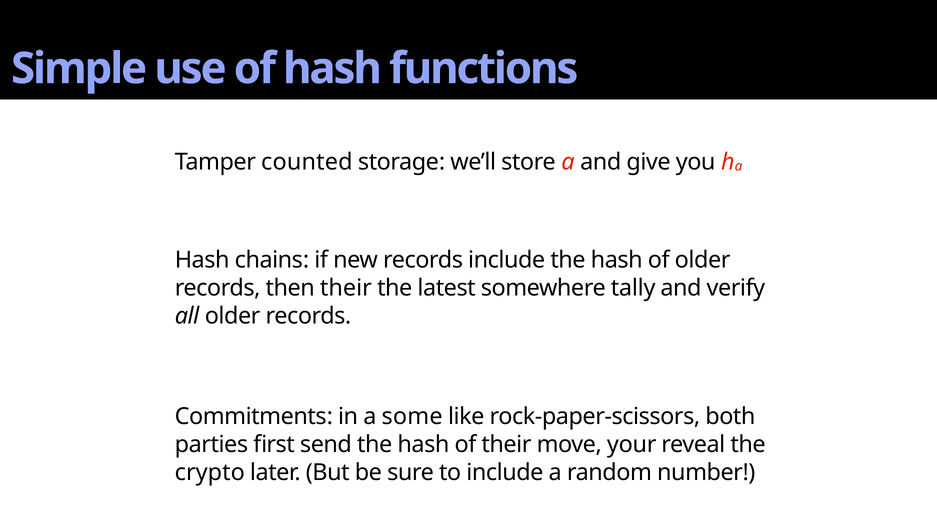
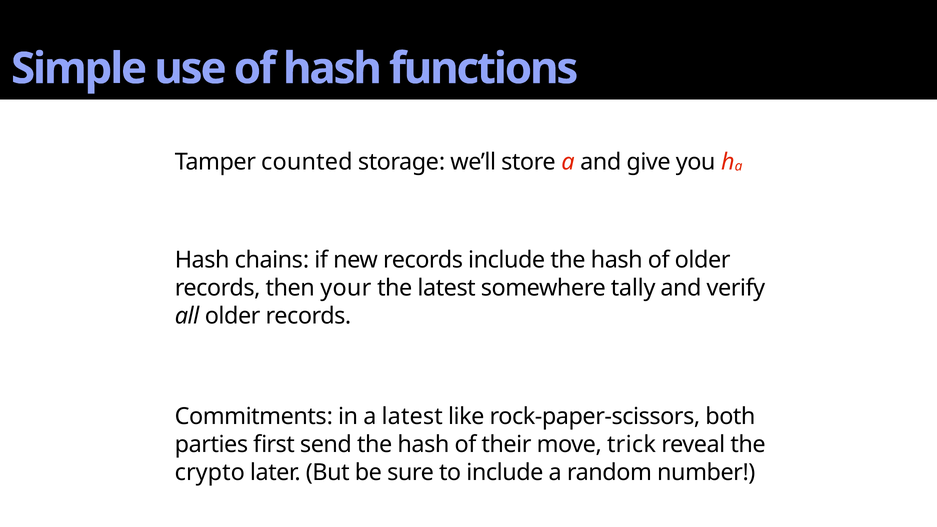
then their: their -> your (346, 288)
a some: some -> latest (412, 416)
your: your -> trick (631, 445)
